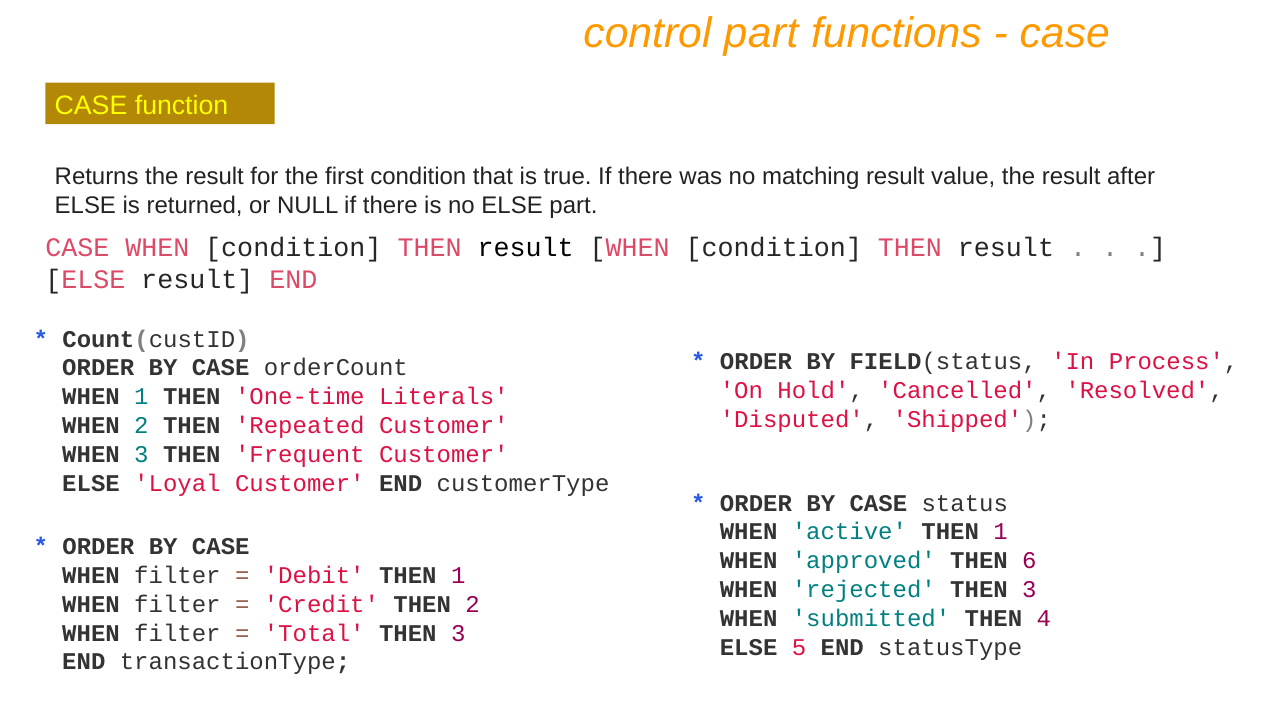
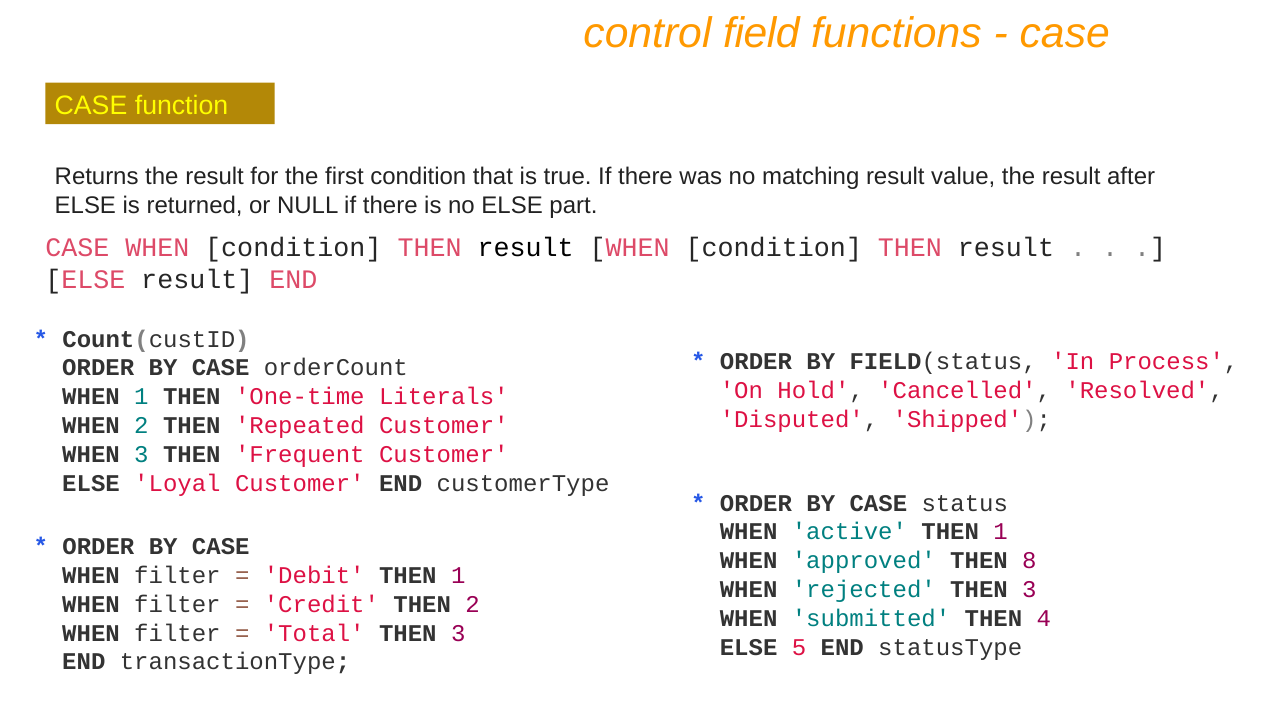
control part: part -> field (761, 33)
6: 6 -> 8 (1029, 561)
